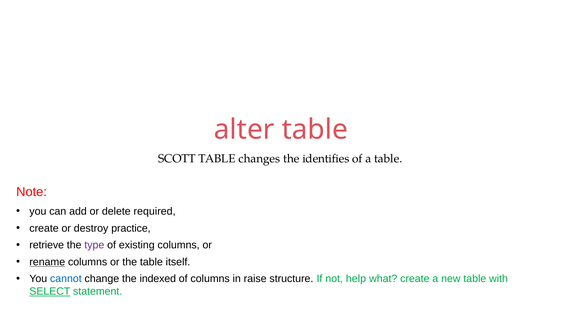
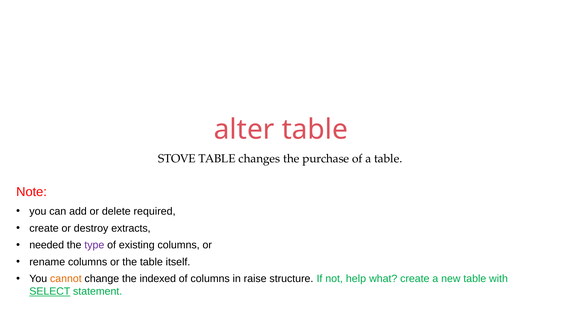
SCOTT: SCOTT -> STOVE (177, 159)
identifies: identifies -> purchase (326, 159)
practice: practice -> extracts (131, 228)
retrieve: retrieve -> needed (47, 245)
rename underline: present -> none (47, 262)
cannot colour: blue -> orange (66, 279)
